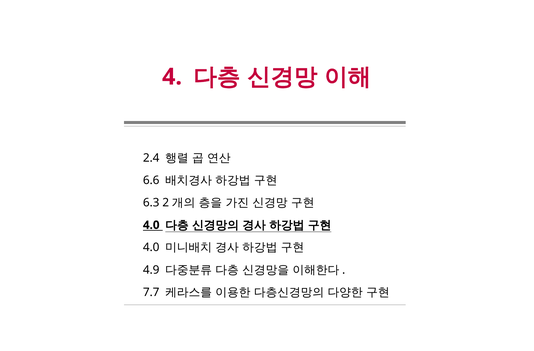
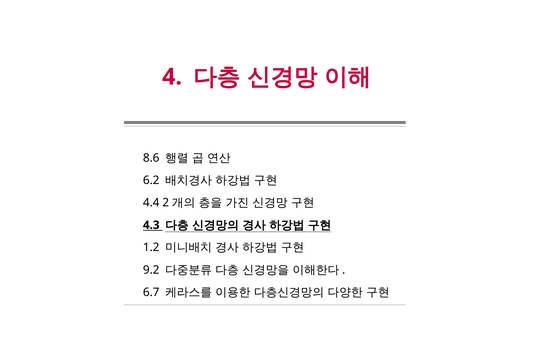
2.4: 2.4 -> 8.6 (151, 158)
6.6: 6.6 -> 6.2 (151, 180)
6.3: 6.3 -> 4.4 (151, 203)
4.0: 4.0 -> 4.3 (151, 225)
4.0: 4.0 -> 1.2 (151, 247)
4.9: 4.9 -> 9.2 (151, 270)
7.7: 7.7 -> 6.7 (151, 292)
